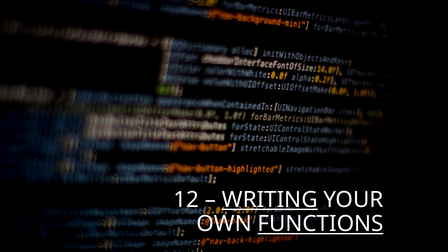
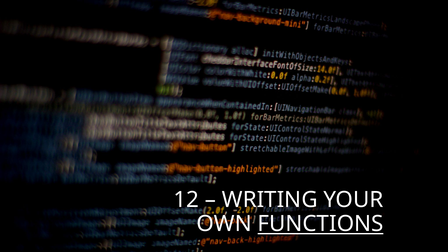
WRITING underline: present -> none (270, 200)
